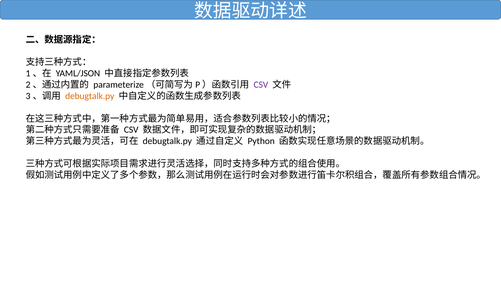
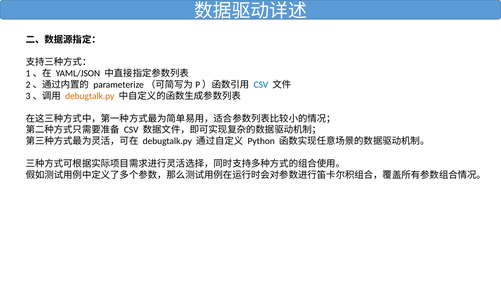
CSV colour: purple -> blue (261, 85)
